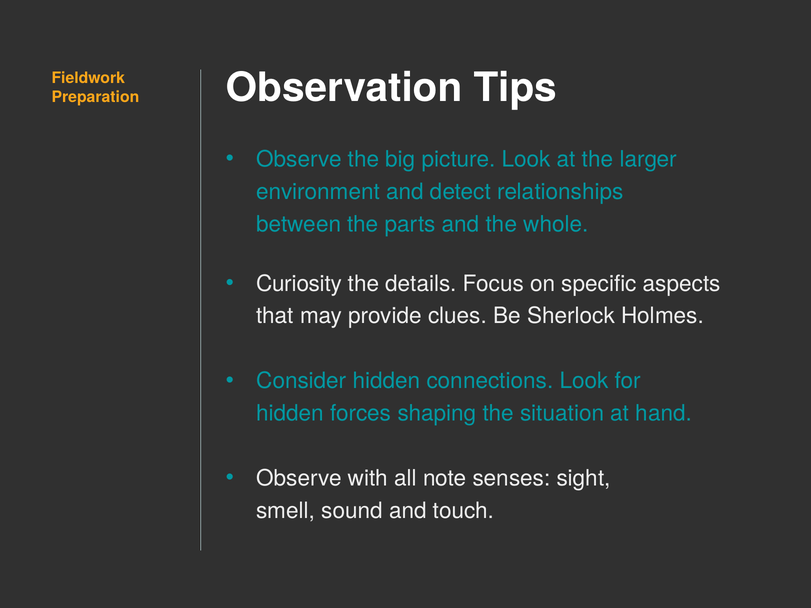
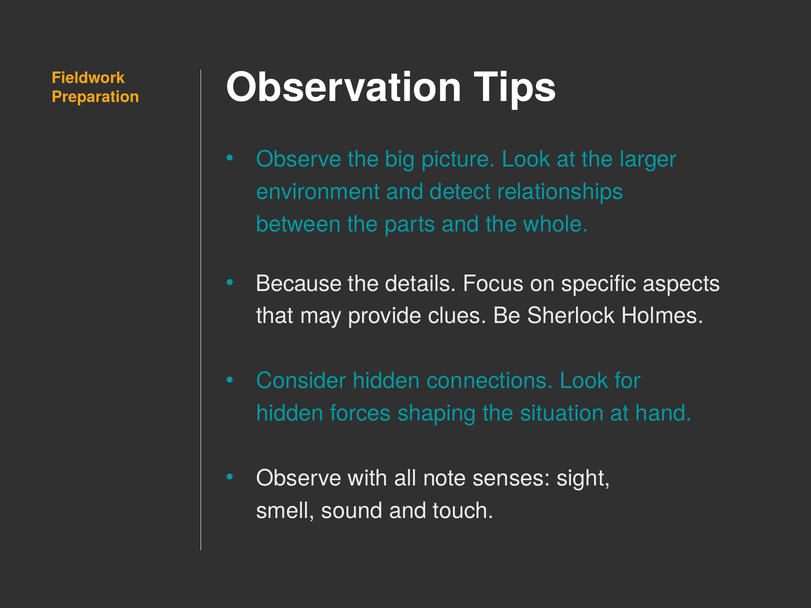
Curiosity: Curiosity -> Because (299, 284)
